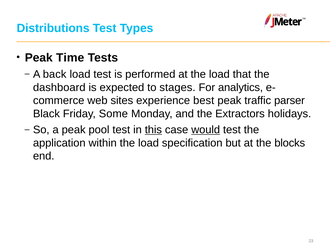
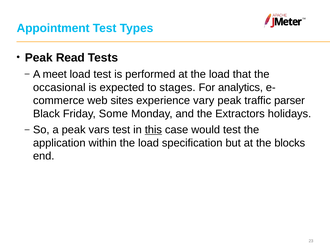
Distributions: Distributions -> Appointment (53, 28)
Time: Time -> Read (70, 58)
back: back -> meet (55, 74)
dashboard: dashboard -> occasional (59, 88)
best: best -> vary (204, 101)
pool: pool -> vars (99, 130)
would underline: present -> none (206, 130)
